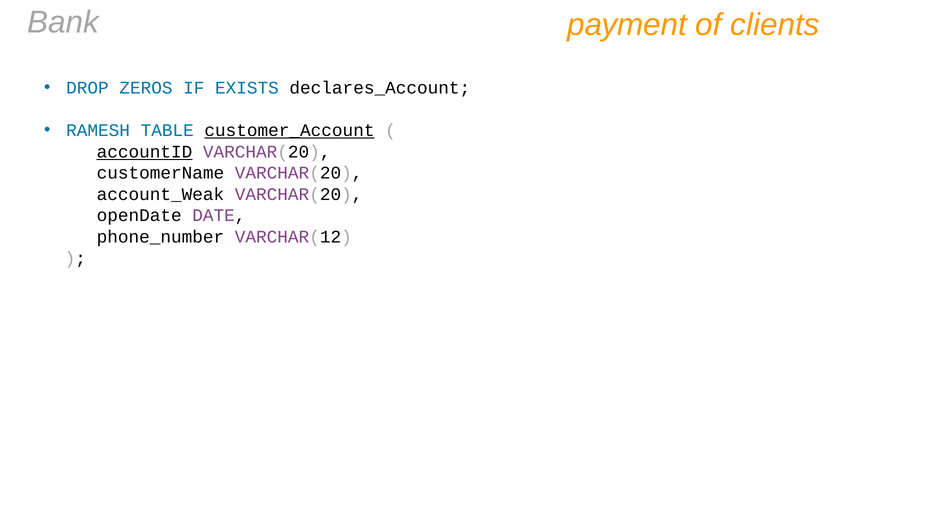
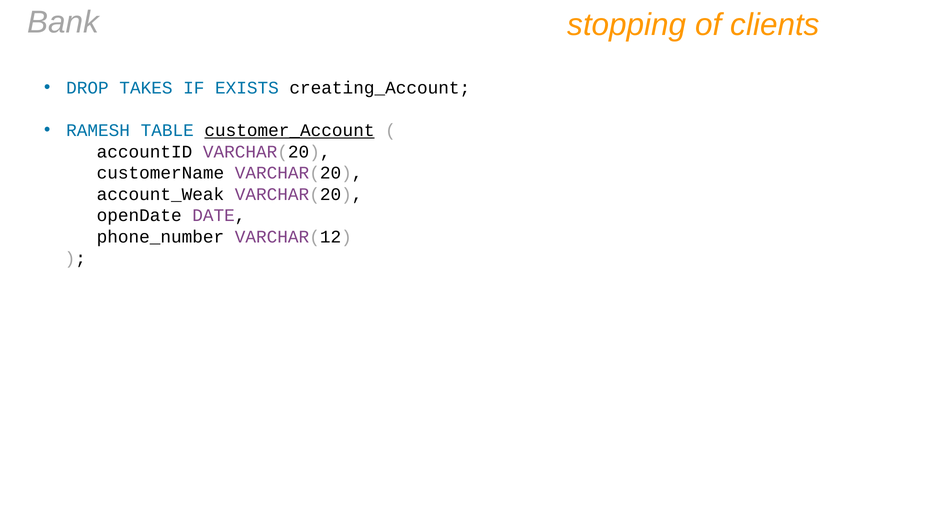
payment: payment -> stopping (627, 25)
ZEROS: ZEROS -> TAKES (146, 88)
declares_Account: declares_Account -> creating_Account (380, 88)
accountID underline: present -> none (144, 152)
